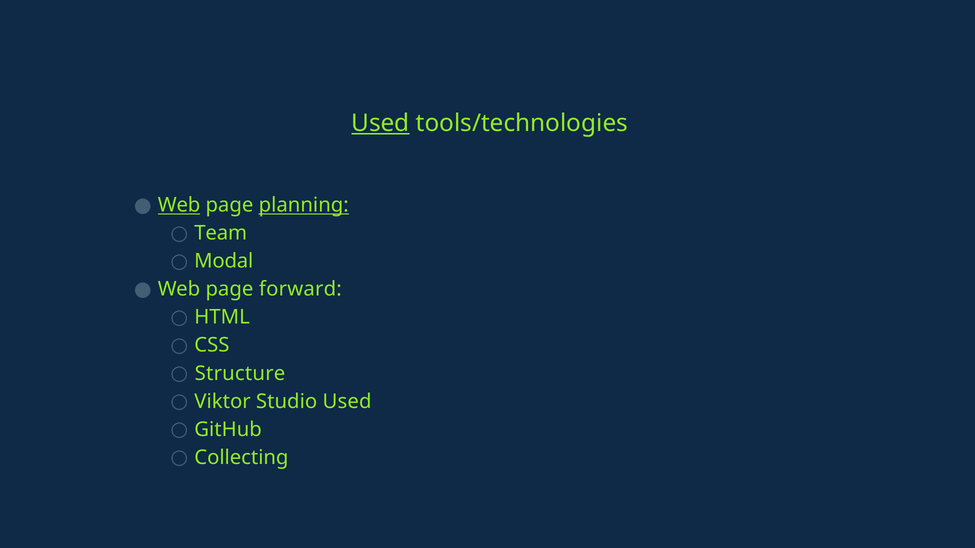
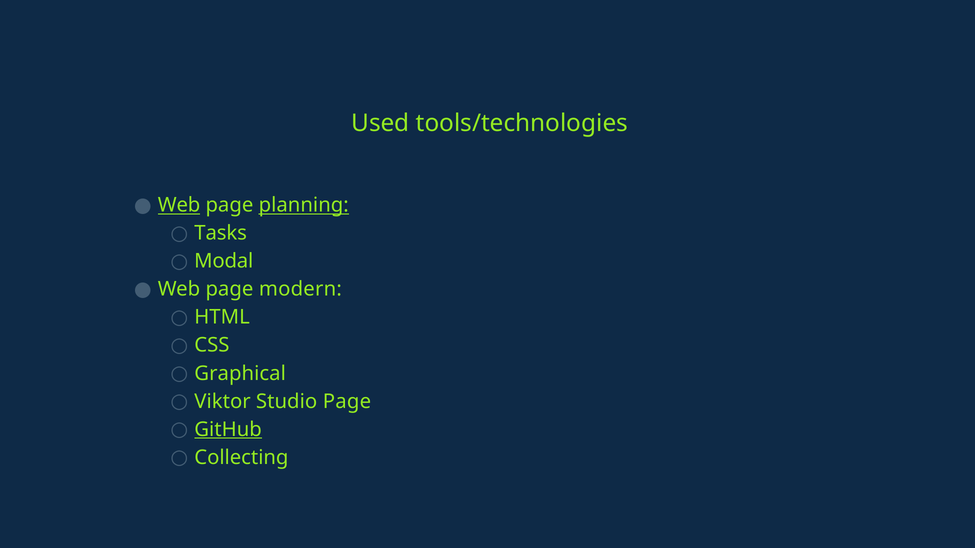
Used underline: present -> none (380, 123)
Team: Team -> Tasks (221, 233)
forward: forward -> modern (300, 289)
Structure: Structure -> Graphical (240, 374)
Studio Used: Used -> Page (347, 402)
GitHub underline: none -> present (228, 430)
